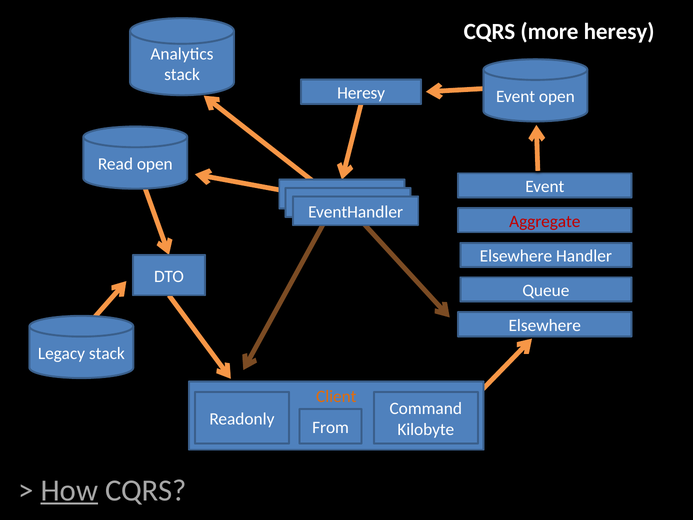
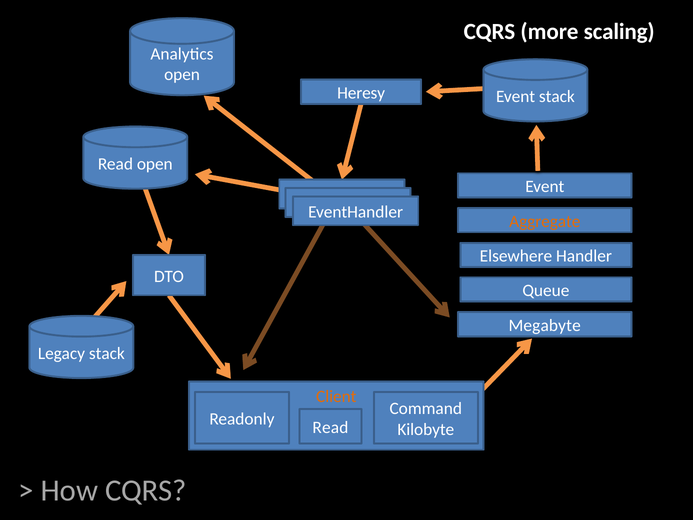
more heresy: heresy -> scaling (619, 32)
stack: stack -> open (182, 75)
Event open: open -> stack (557, 97)
Aggregate colour: red -> orange (545, 221)
Elsewhere: Elsewhere -> Megabyte (545, 325)
Readonly From: From -> Read (330, 427)
How underline: present -> none (69, 490)
